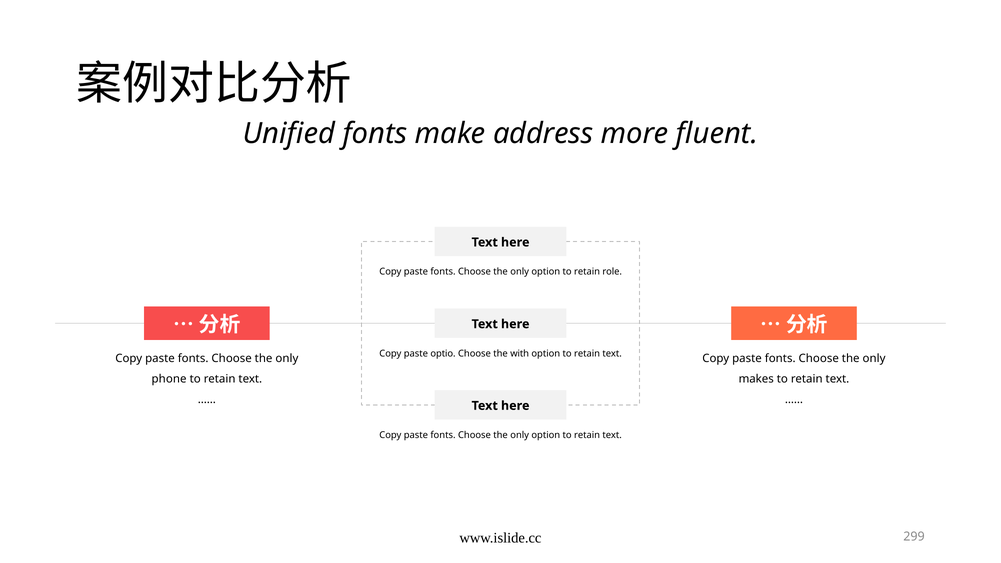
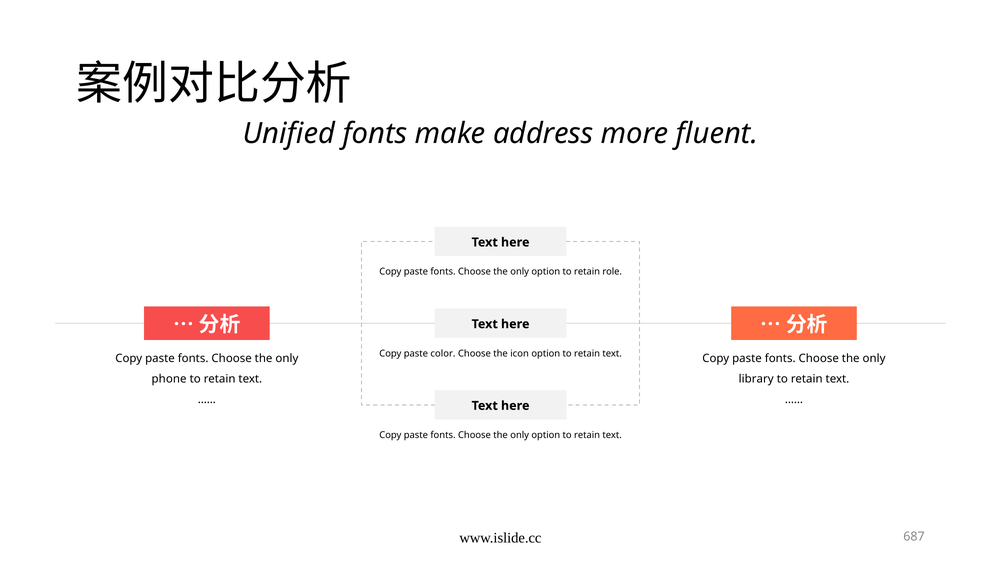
optio: optio -> color (443, 354)
with: with -> icon (520, 354)
makes: makes -> library (756, 379)
299: 299 -> 687 (914, 537)
